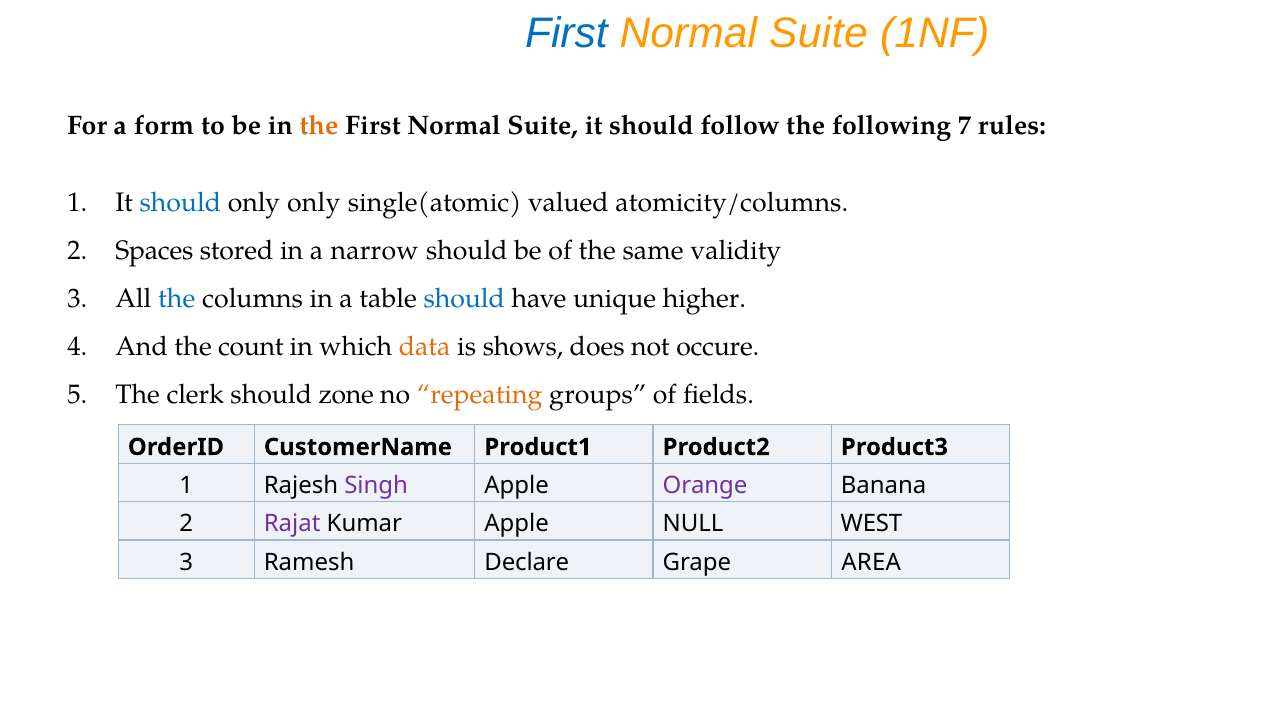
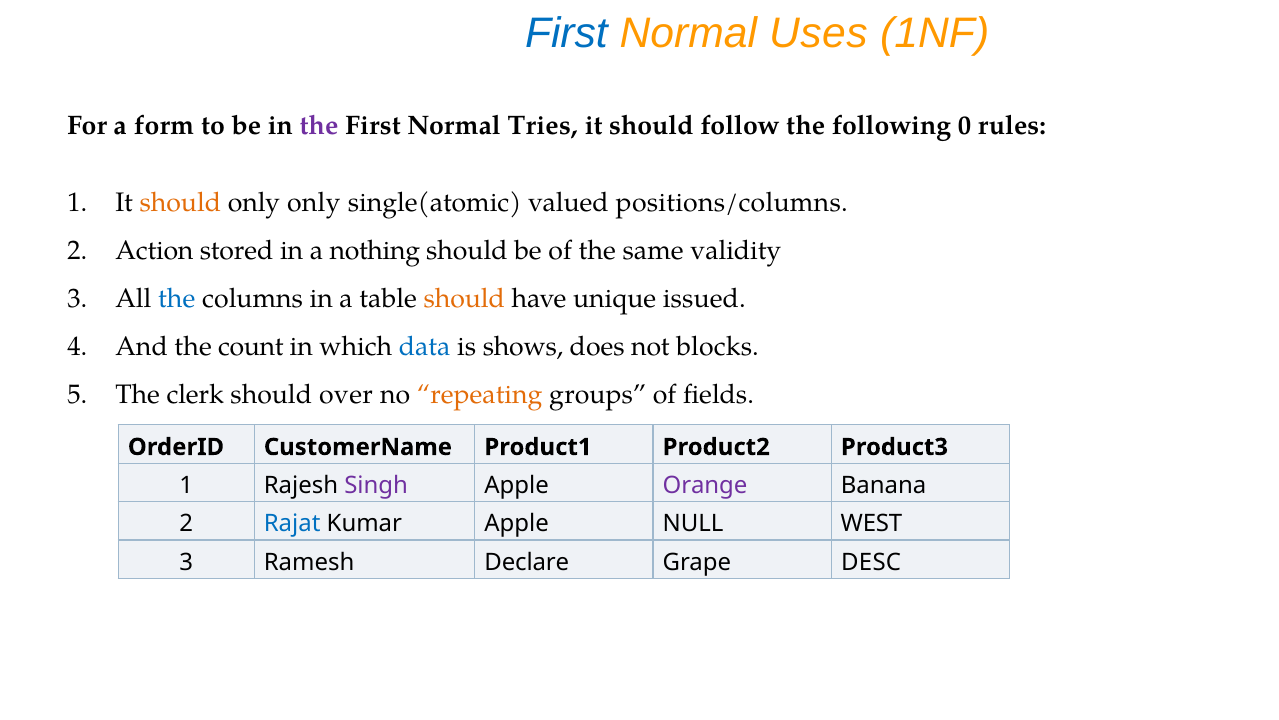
Suite: Suite -> Uses (818, 33)
the colour: orange -> purple (319, 125)
Suite: Suite -> Tries (543, 125)
7: 7 -> 0 (965, 125)
should colour: blue -> orange (180, 202)
atomicity/columns: atomicity/columns -> positions/columns (732, 202)
Spaces: Spaces -> Action (154, 250)
narrow: narrow -> nothing (375, 250)
should colour: blue -> orange (464, 298)
higher: higher -> issued (704, 298)
data colour: orange -> blue (425, 346)
occure: occure -> blocks (718, 346)
zone: zone -> over (346, 394)
Rajat colour: purple -> blue (292, 524)
AREA: AREA -> DESC (871, 562)
